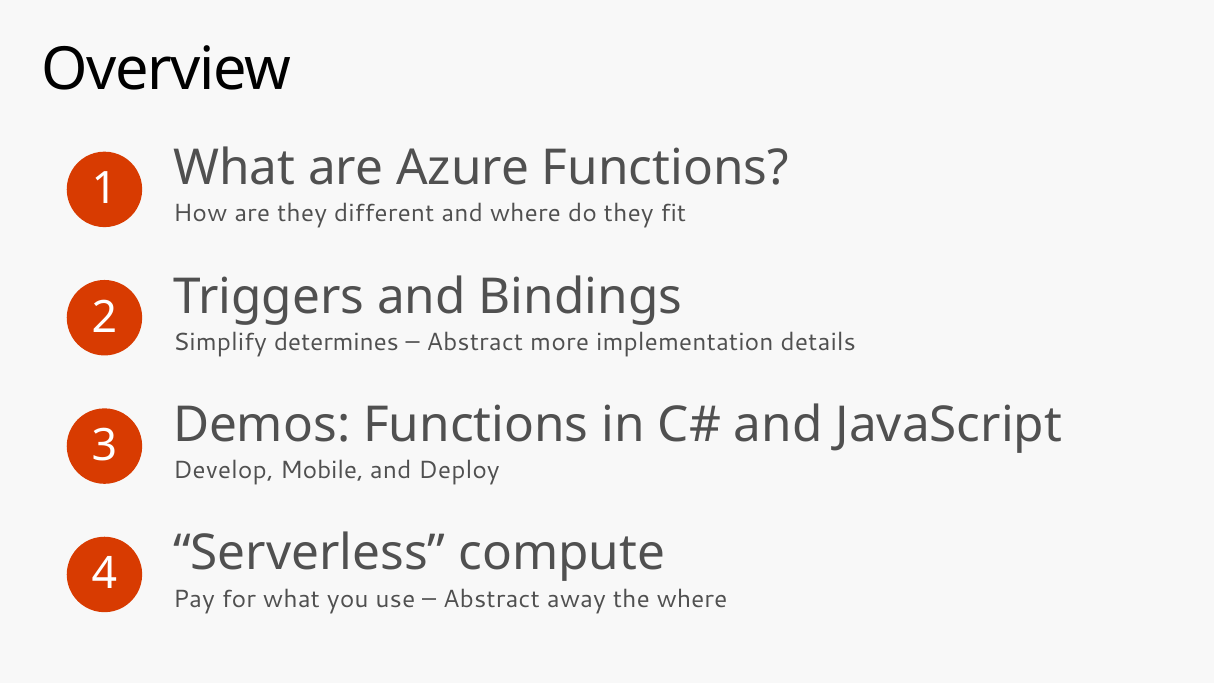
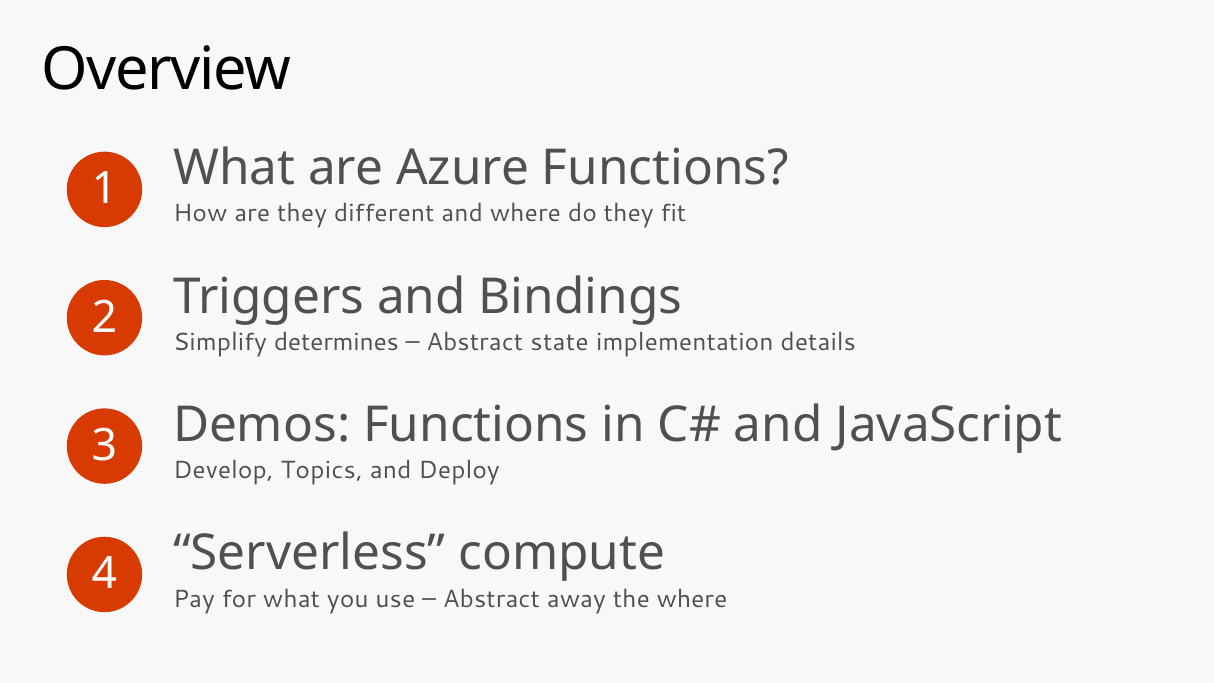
more: more -> state (560, 342)
Mobile: Mobile -> Topics (322, 470)
